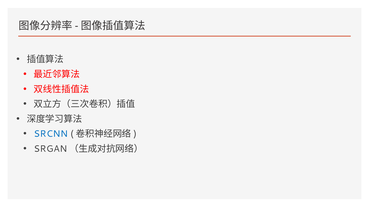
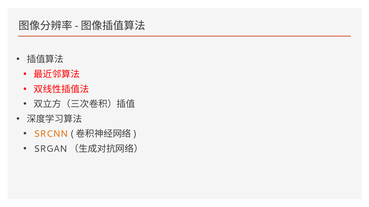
SRCNN colour: blue -> orange (51, 134)
